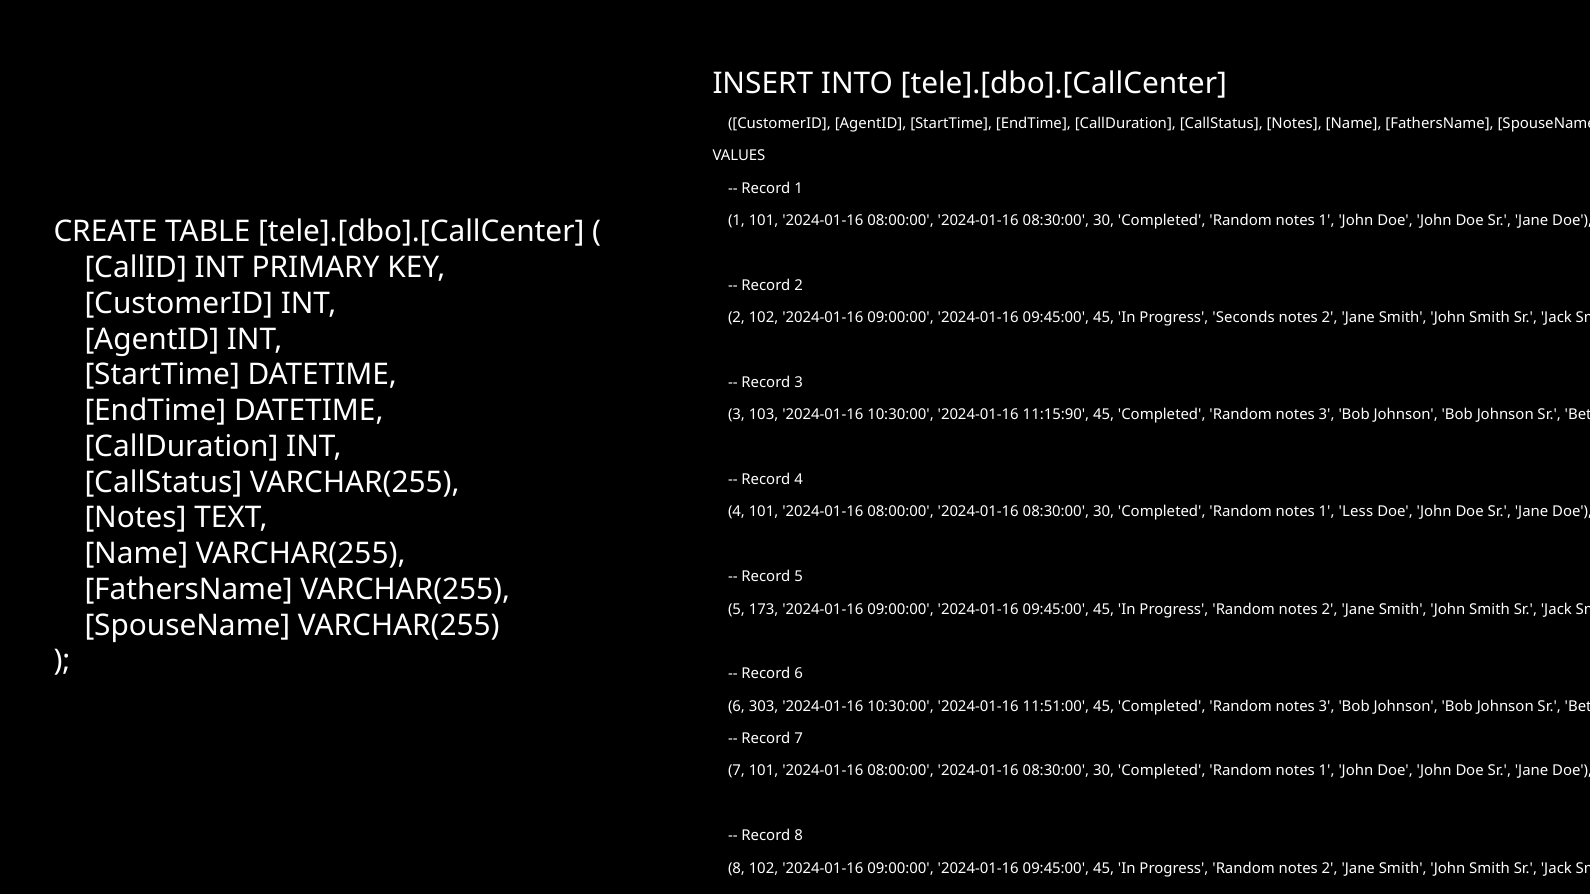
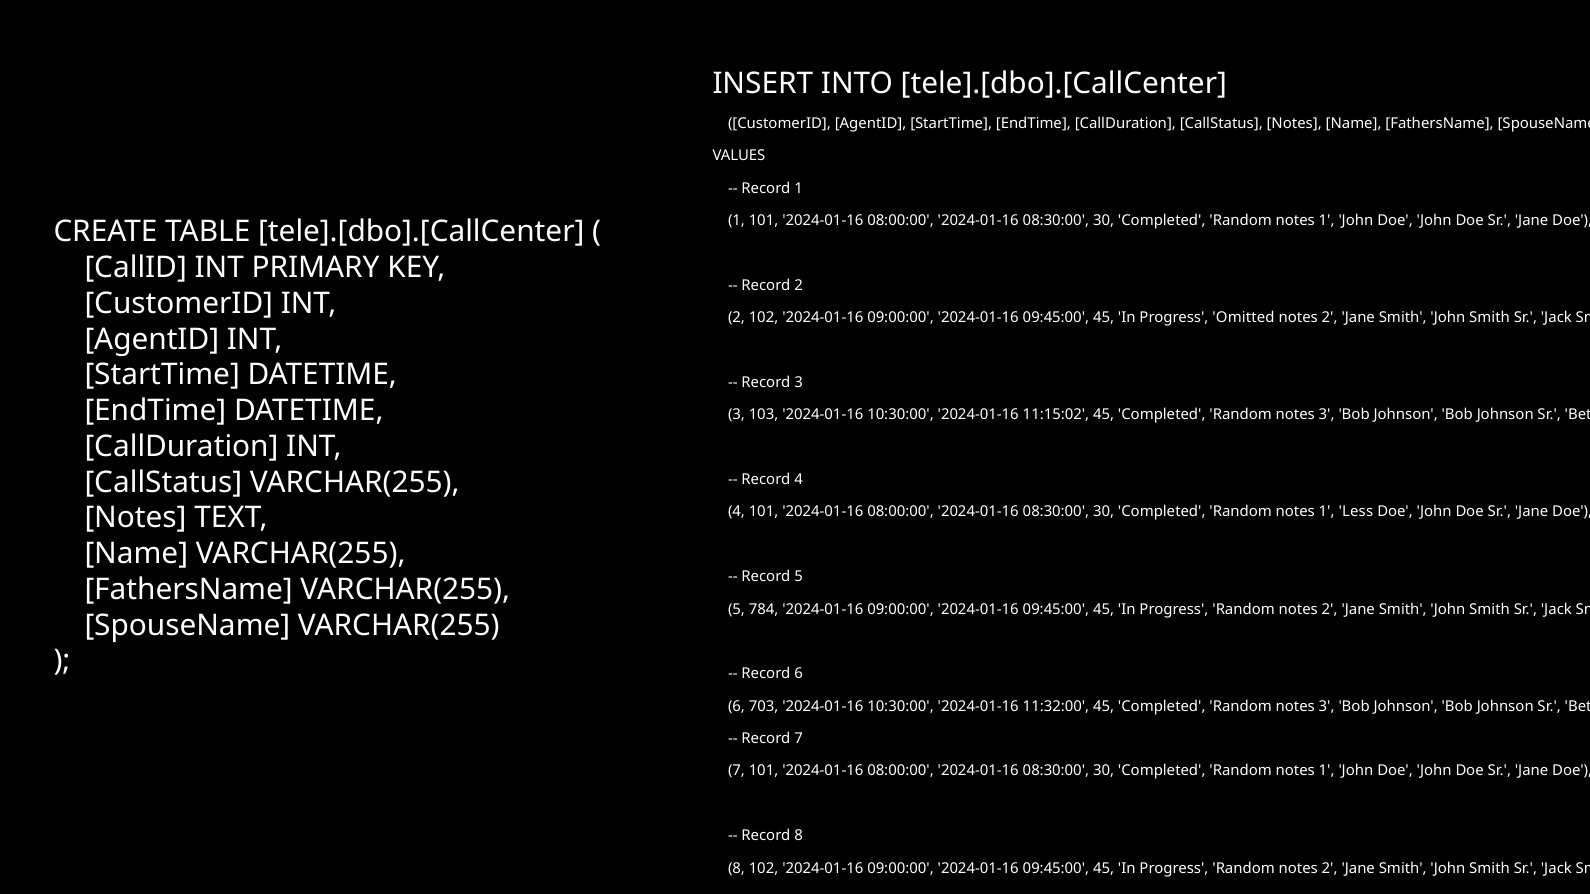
Seconds: Seconds -> Omitted (1244, 318)
11:15:90: 11:15:90 -> 11:15:02 (1056, 415)
173: 173 -> 784 (764, 609)
303: 303 -> 703 (764, 707)
11:51:00: 11:51:00 -> 11:32:00 (1056, 707)
